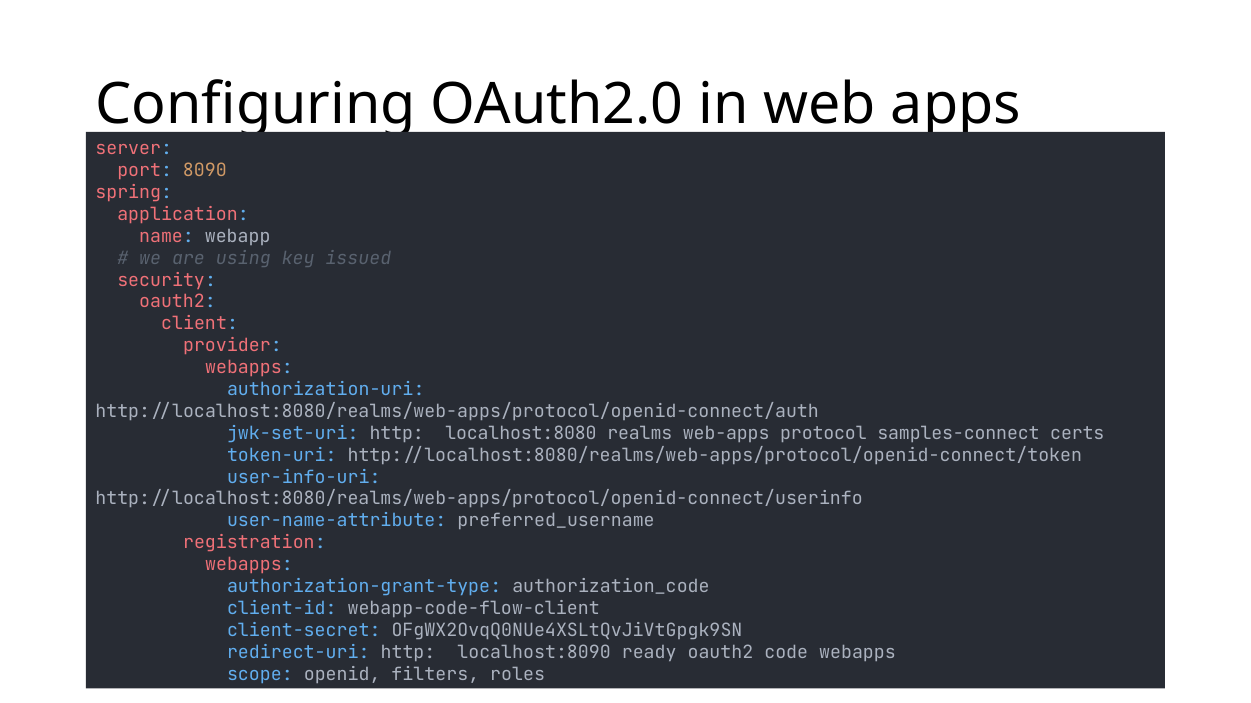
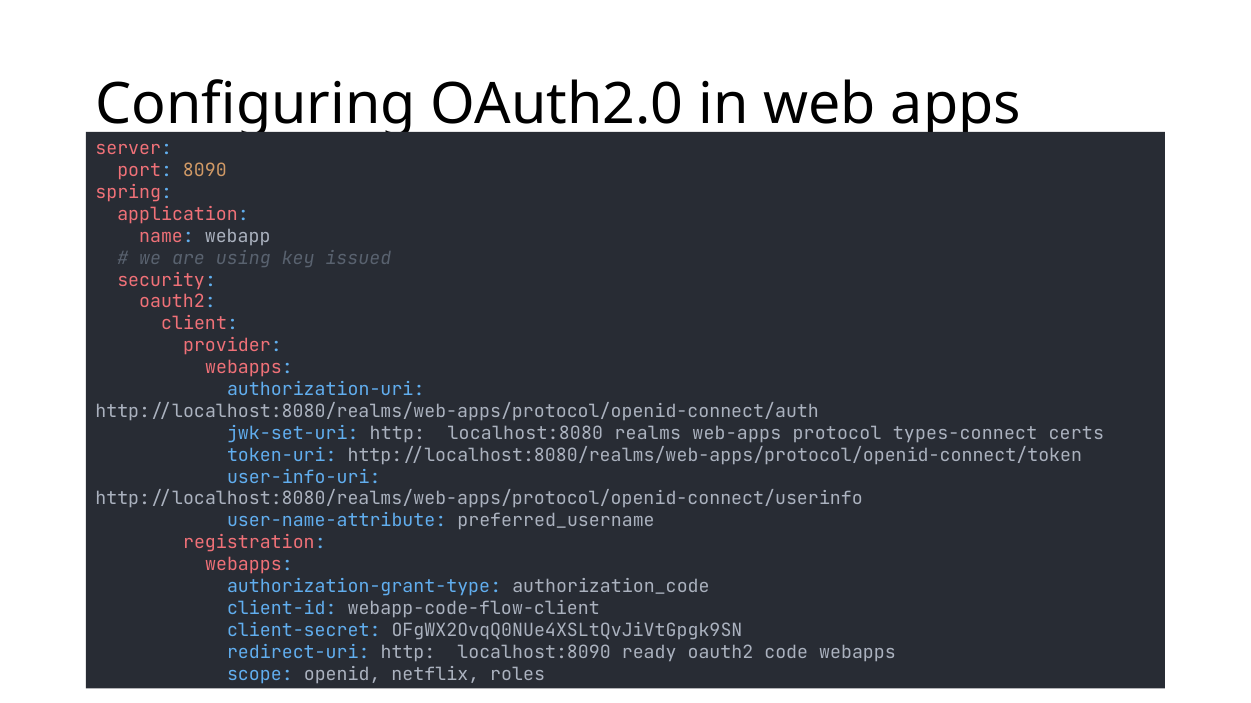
http://localhost:8080/realms/web-apps/protocol/samples-connect/certs: http://localhost:8080/realms/web-apps/protocol/samples-connect/certs -> http://localhost:8080/realms/web-apps/protocol/types-connect/certs (737, 434)
filters: filters -> netflix (435, 675)
